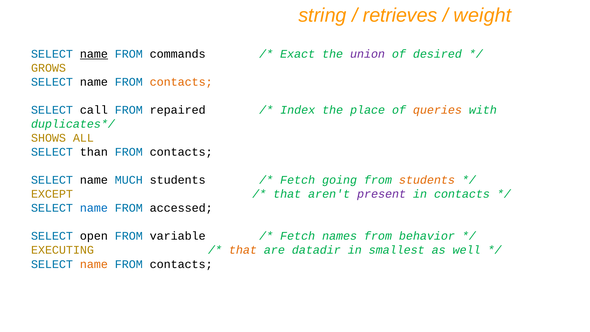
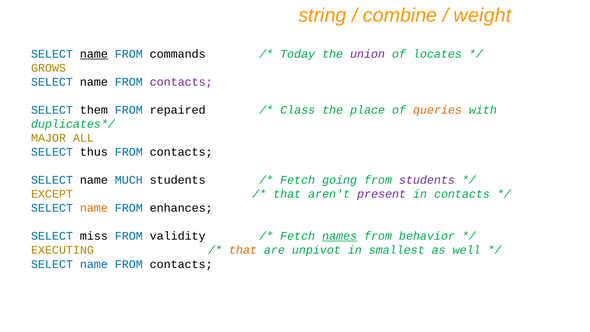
retrieves: retrieves -> combine (400, 15)
Exact: Exact -> Today (298, 54)
desired: desired -> locates (437, 54)
contacts colour: orange -> purple (181, 82)
call: call -> them (94, 110)
Index: Index -> Class (298, 110)
SHOWS: SHOWS -> MAJOR (49, 138)
than: than -> thus (94, 152)
students colour: orange -> purple (427, 180)
name colour: blue -> orange (94, 208)
accessed: accessed -> enhances (181, 208)
open: open -> miss (94, 236)
variable: variable -> validity (178, 236)
names underline: none -> present (340, 236)
datadir: datadir -> unpivot (316, 250)
name colour: orange -> blue (94, 264)
